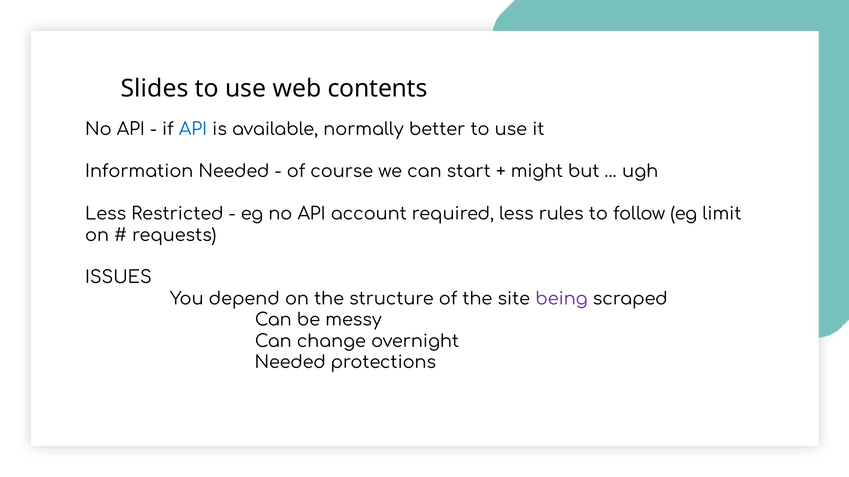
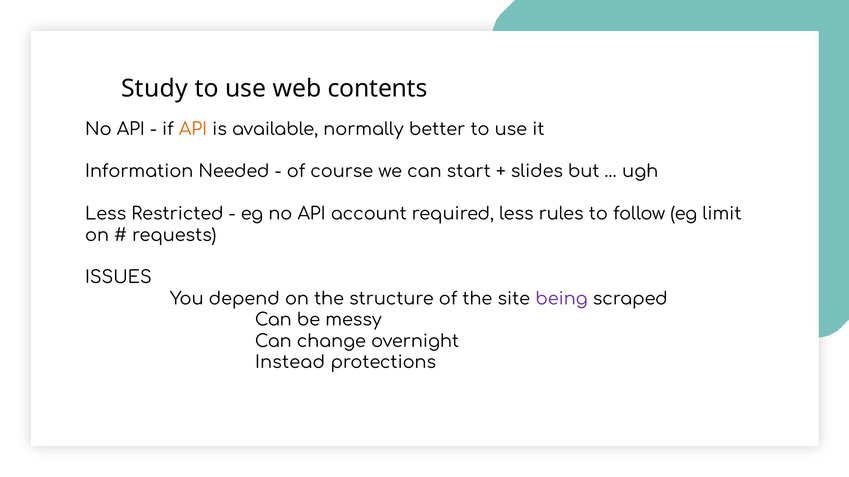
Slides: Slides -> Study (155, 88)
API colour: blue -> orange (193, 129)
might: might -> slides (537, 172)
Needed: Needed -> Instead (290, 363)
